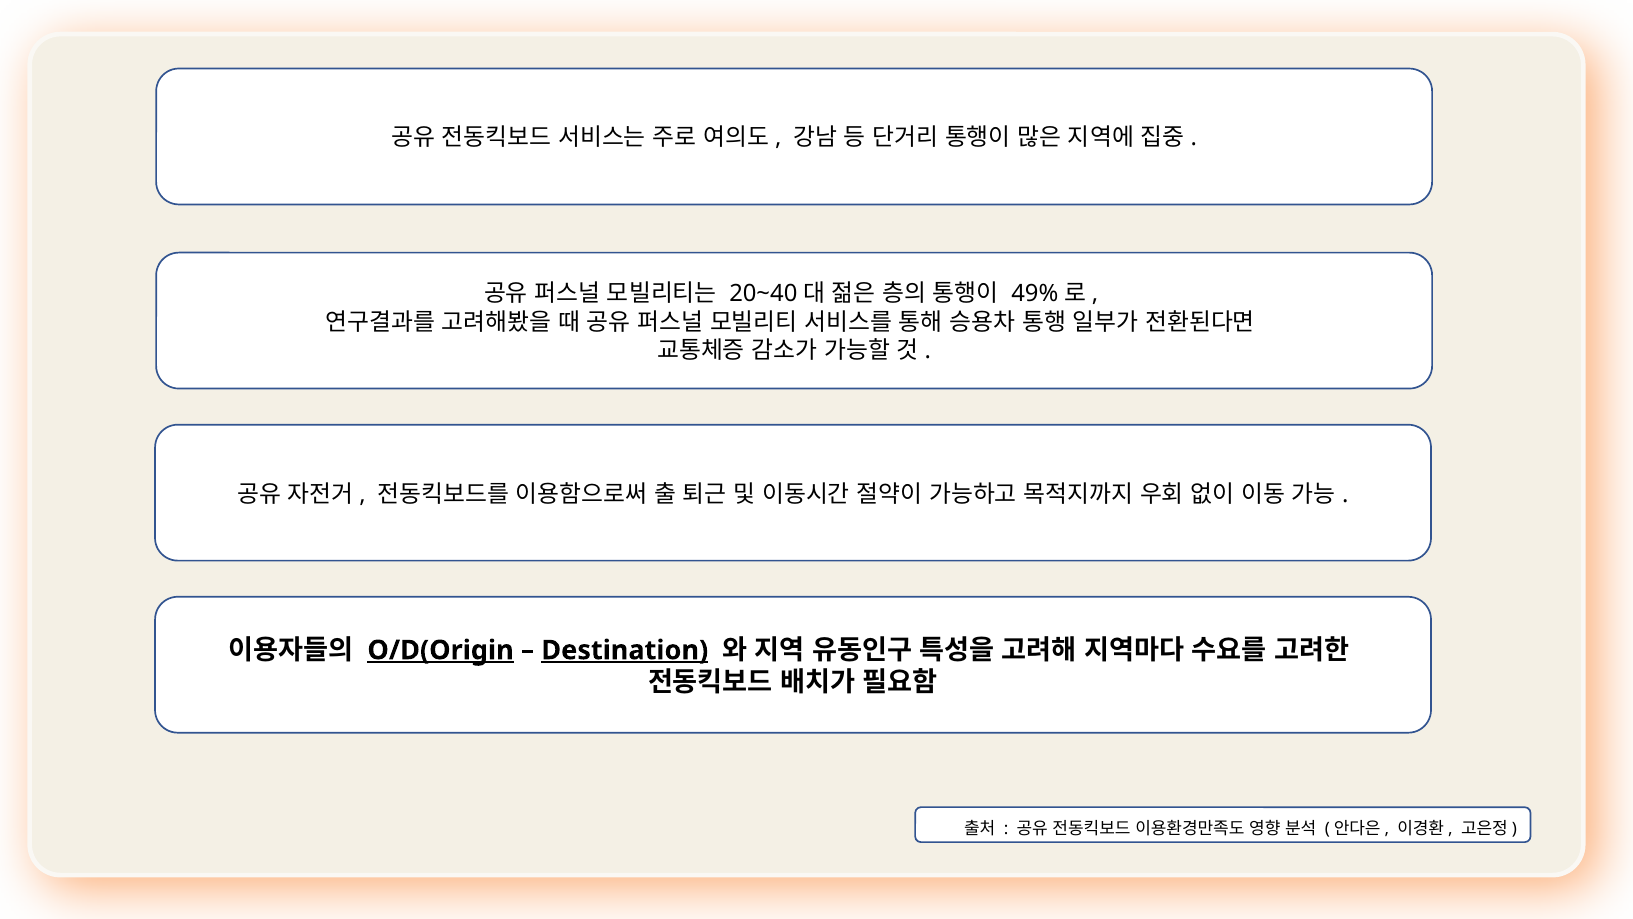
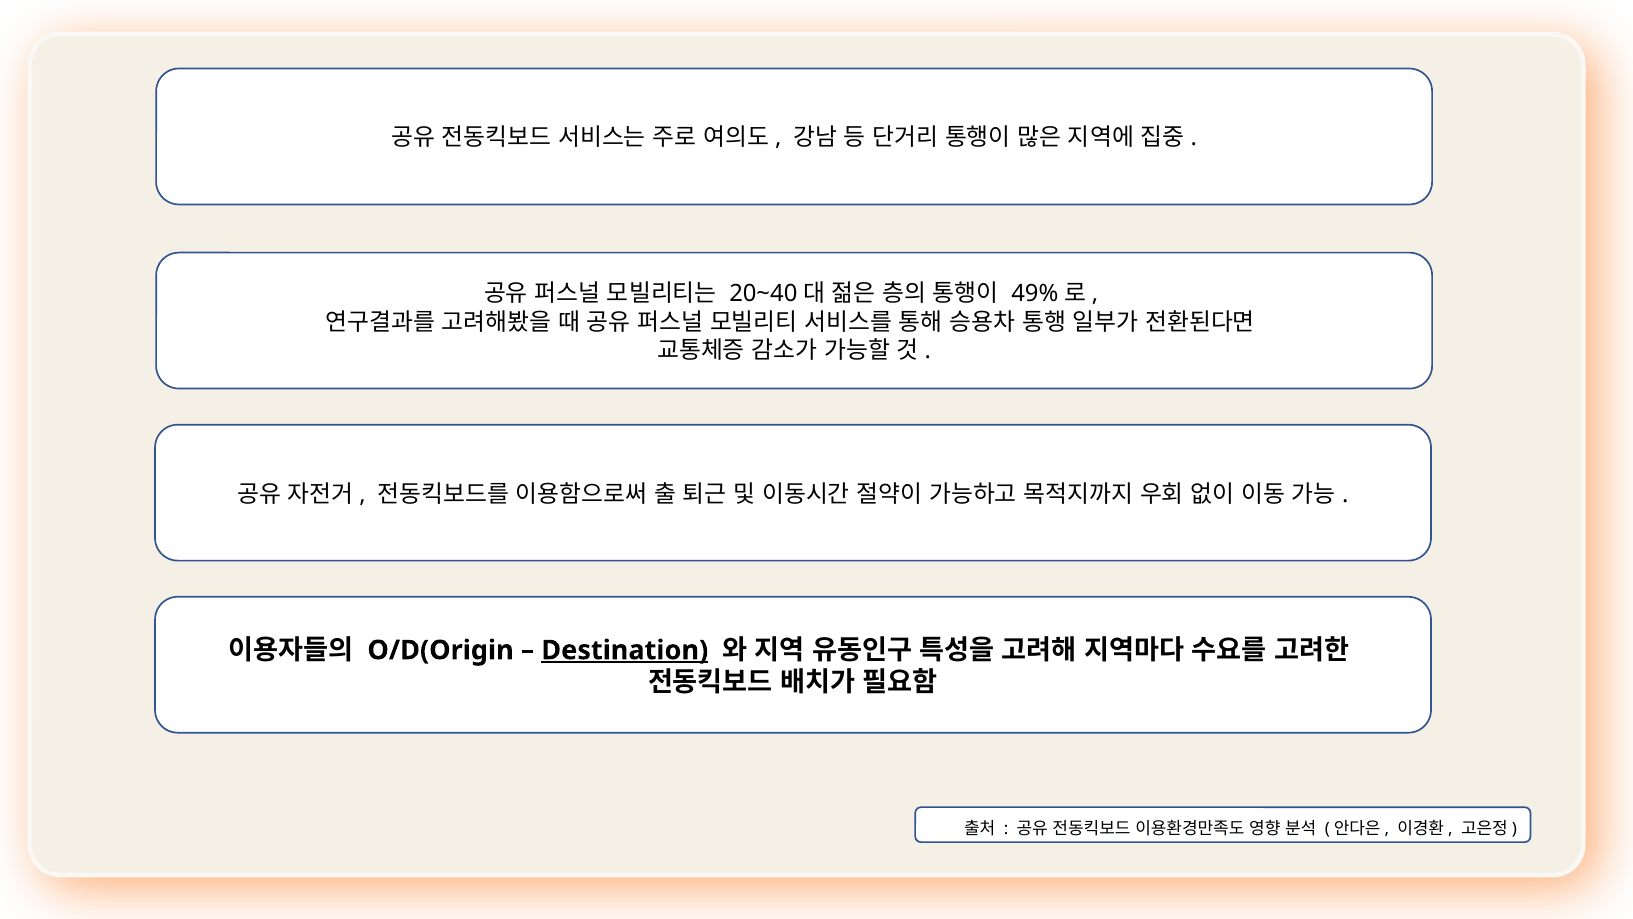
O/D(Origin underline: present -> none (441, 650)
